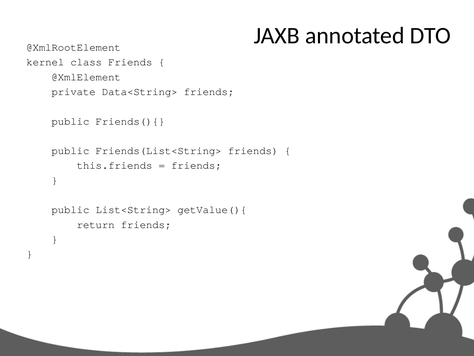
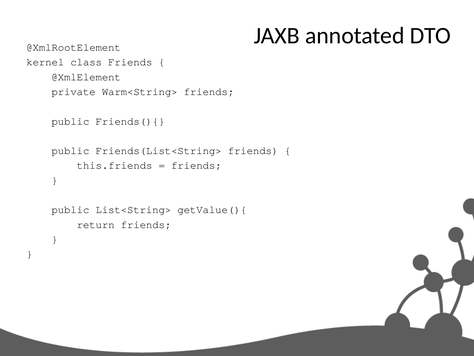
Data<String>: Data<String> -> Warm<String> (140, 92)
